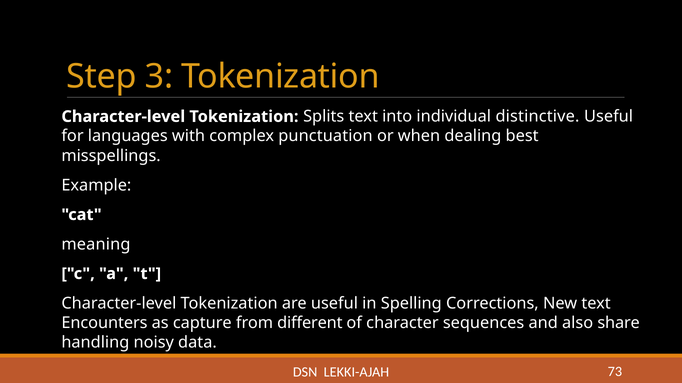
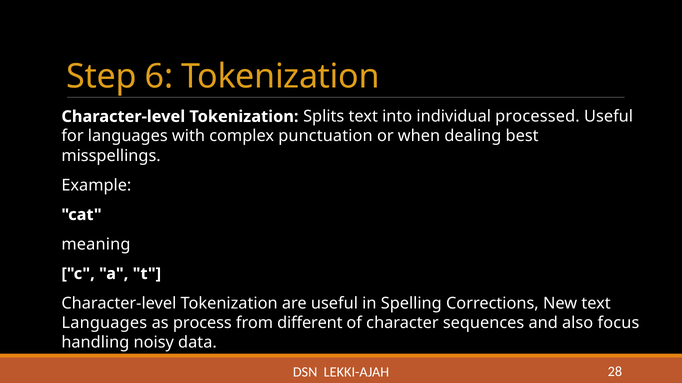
3: 3 -> 6 (159, 76)
distinctive: distinctive -> processed (537, 117)
Encounters: Encounters -> Languages (104, 323)
capture: capture -> process (202, 323)
share: share -> focus (618, 323)
73: 73 -> 28 (615, 372)
